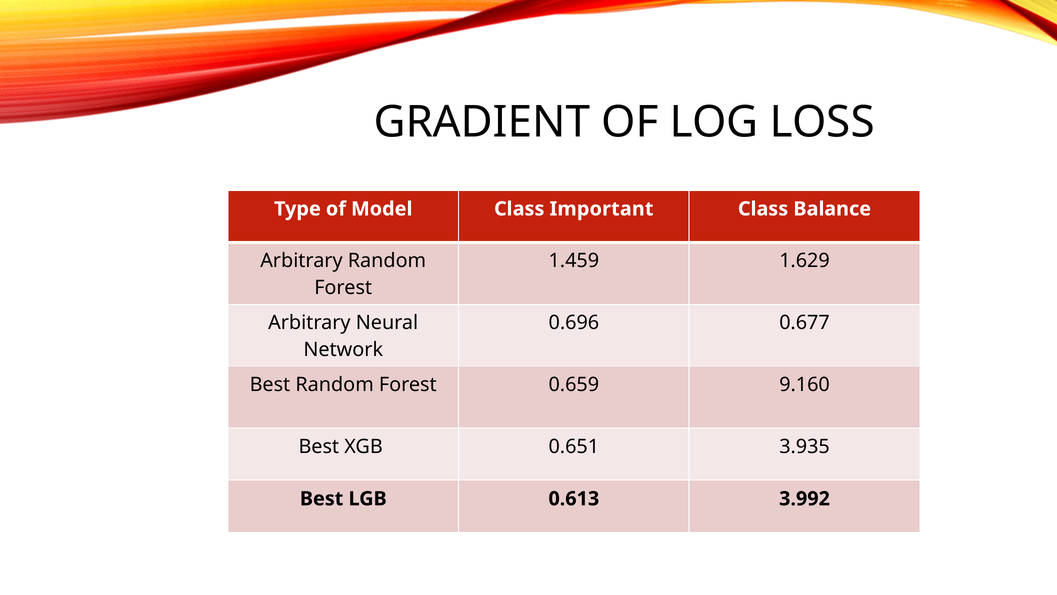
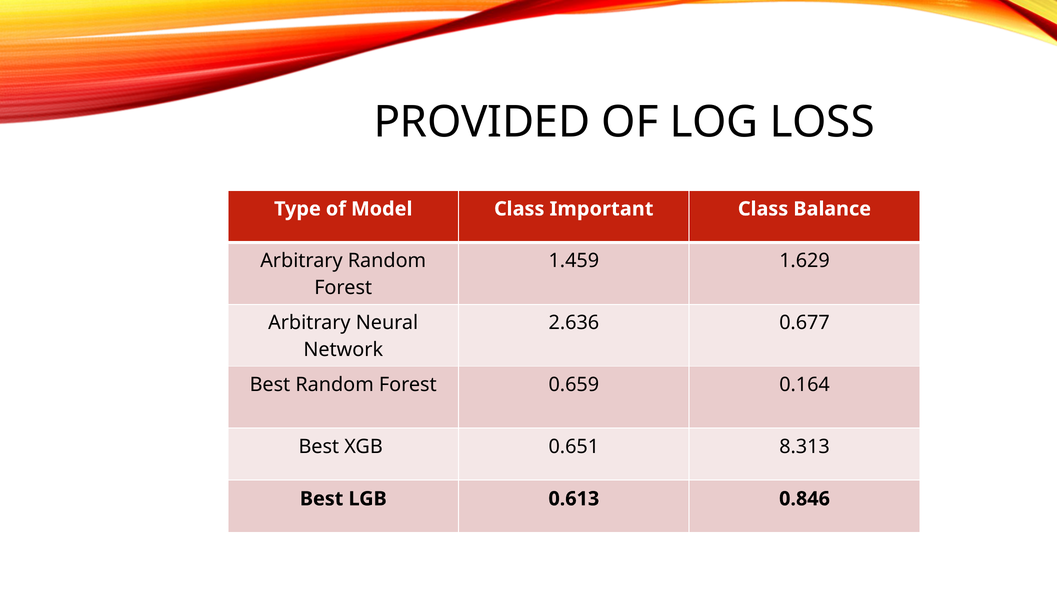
GRADIENT: GRADIENT -> PROVIDED (482, 122)
0.696: 0.696 -> 2.636 (574, 323)
9.160: 9.160 -> 0.164 (805, 385)
3.935: 3.935 -> 8.313 (805, 446)
3.992: 3.992 -> 0.846 (805, 498)
